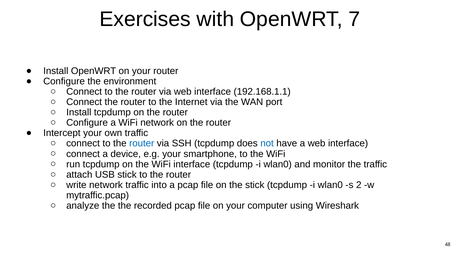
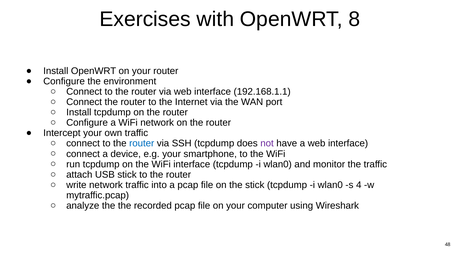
7: 7 -> 8 (354, 19)
not colour: blue -> purple (267, 143)
2: 2 -> 4 (359, 185)
